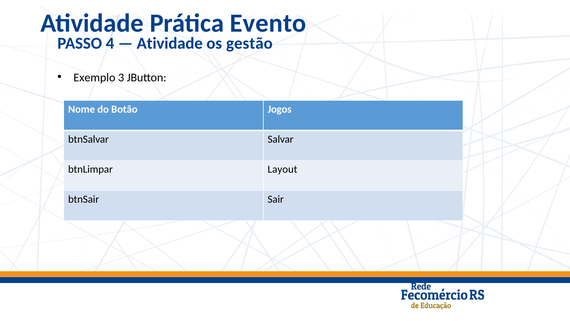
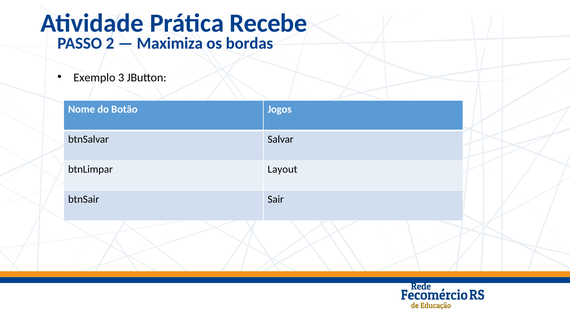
Evento: Evento -> Recebe (268, 23)
4: 4 -> 2 (110, 43)
Atividade: Atividade -> Maximiza (170, 43)
gestão: gestão -> bordas (249, 43)
